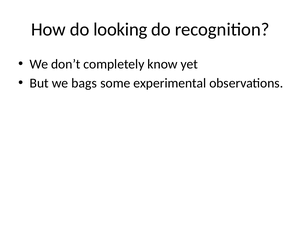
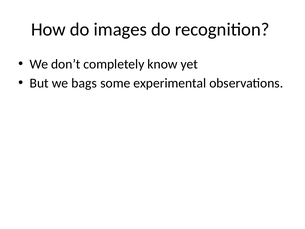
looking: looking -> images (120, 30)
